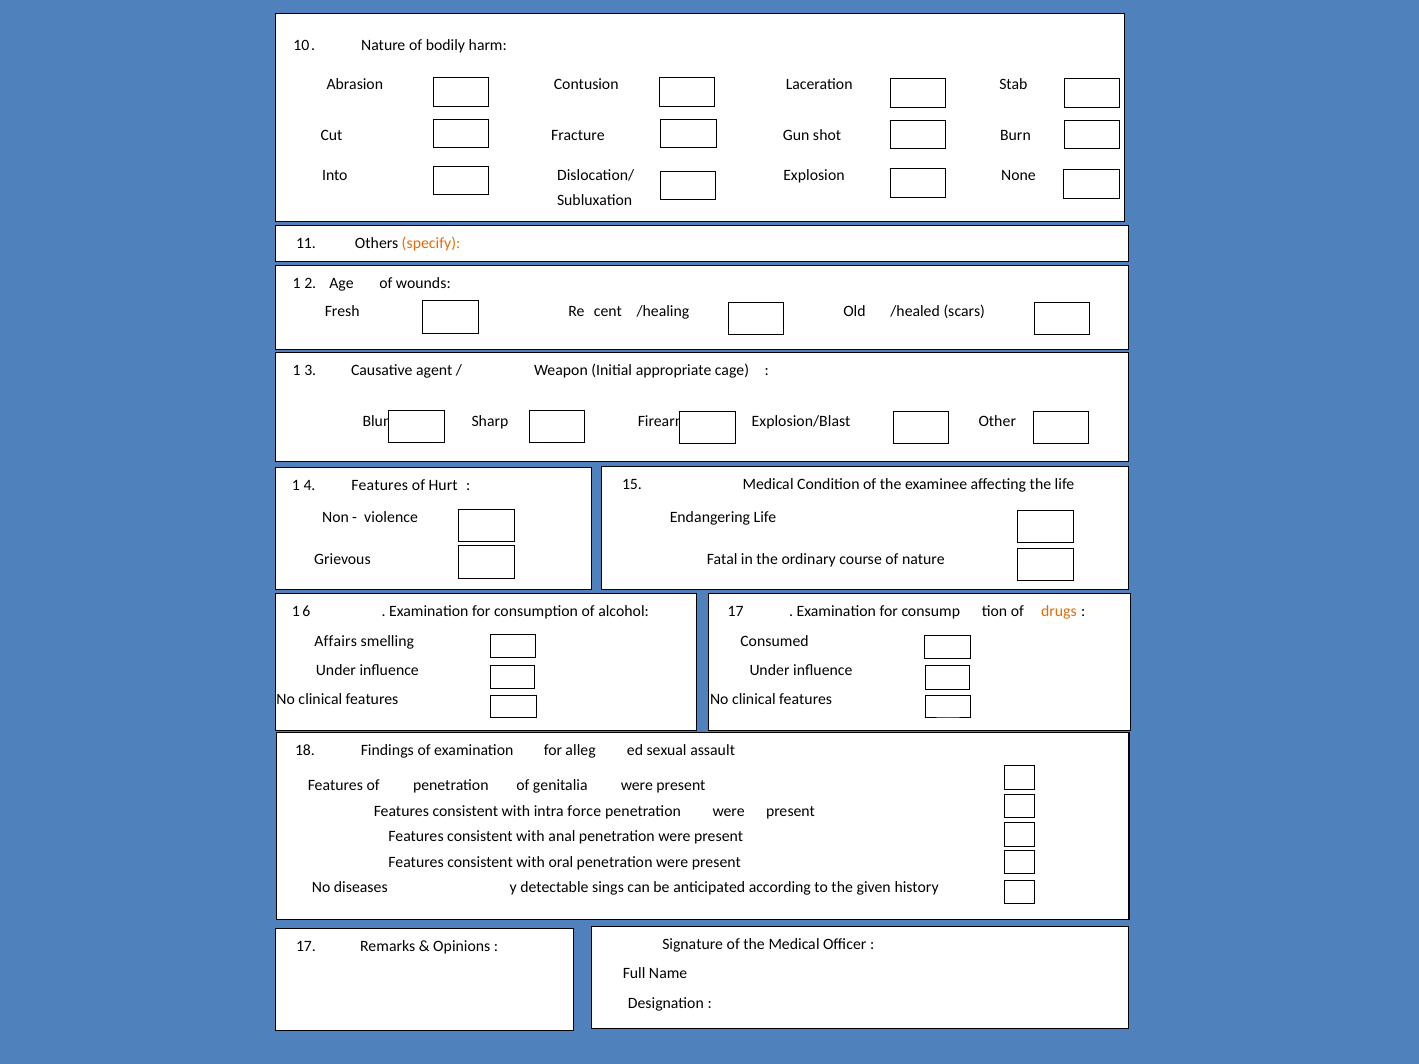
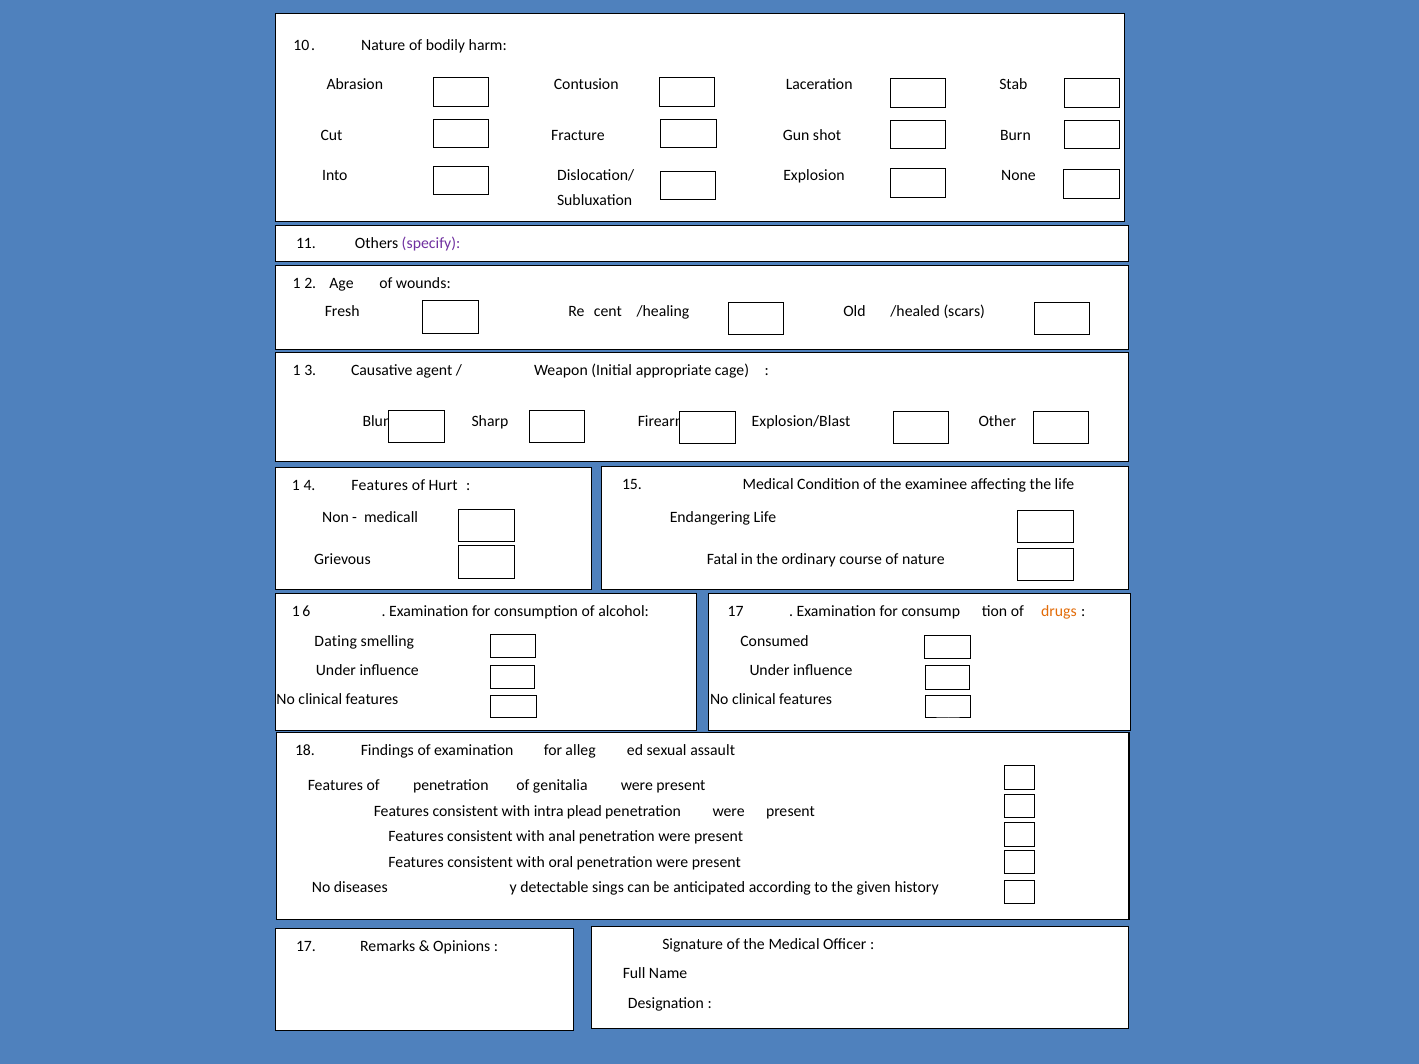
specify colour: orange -> purple (431, 243)
violence: violence -> medicall (391, 518)
Affairs: Affairs -> Dating (336, 641)
force: force -> plead (584, 811)
